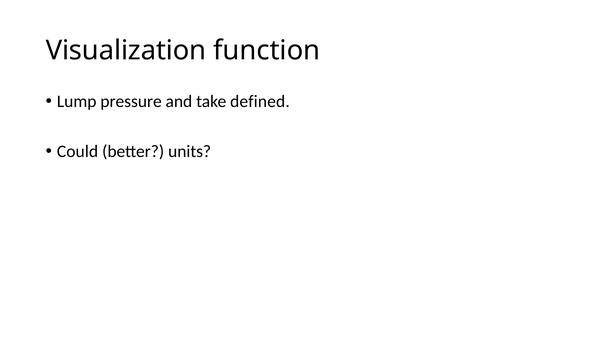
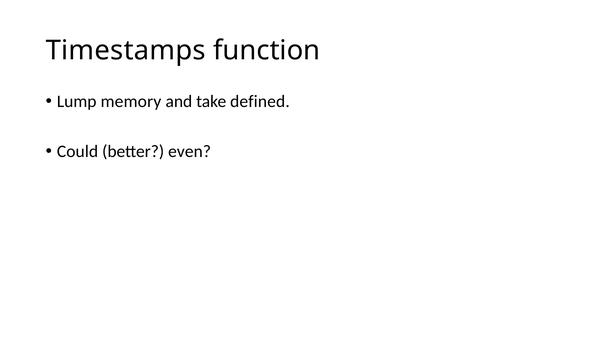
Visualization: Visualization -> Timestamps (126, 50)
pressure: pressure -> memory (131, 101)
units: units -> even (190, 152)
